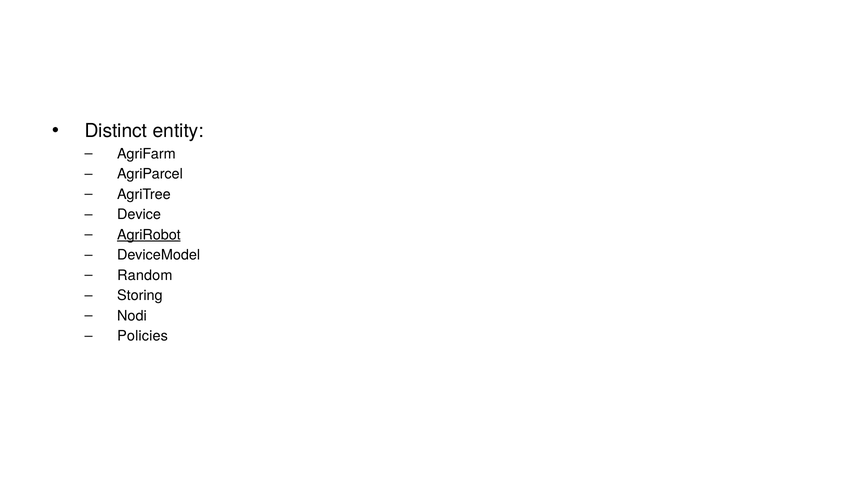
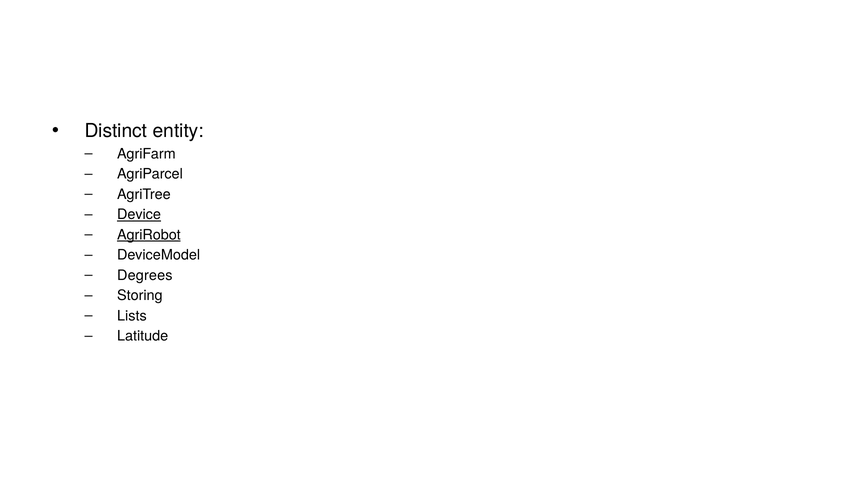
Device underline: none -> present (139, 215)
Random: Random -> Degrees (145, 275)
Nodi: Nodi -> Lists (132, 316)
Policies: Policies -> Latitude (143, 336)
